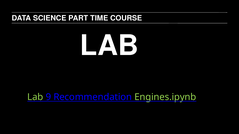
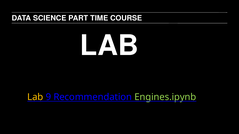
Lab colour: light green -> yellow (35, 97)
